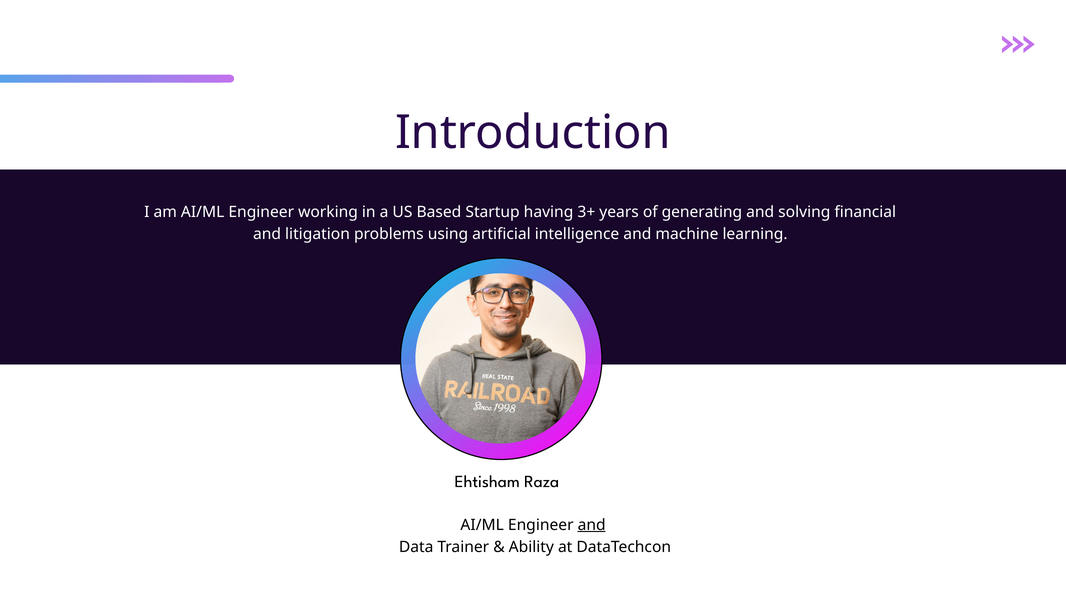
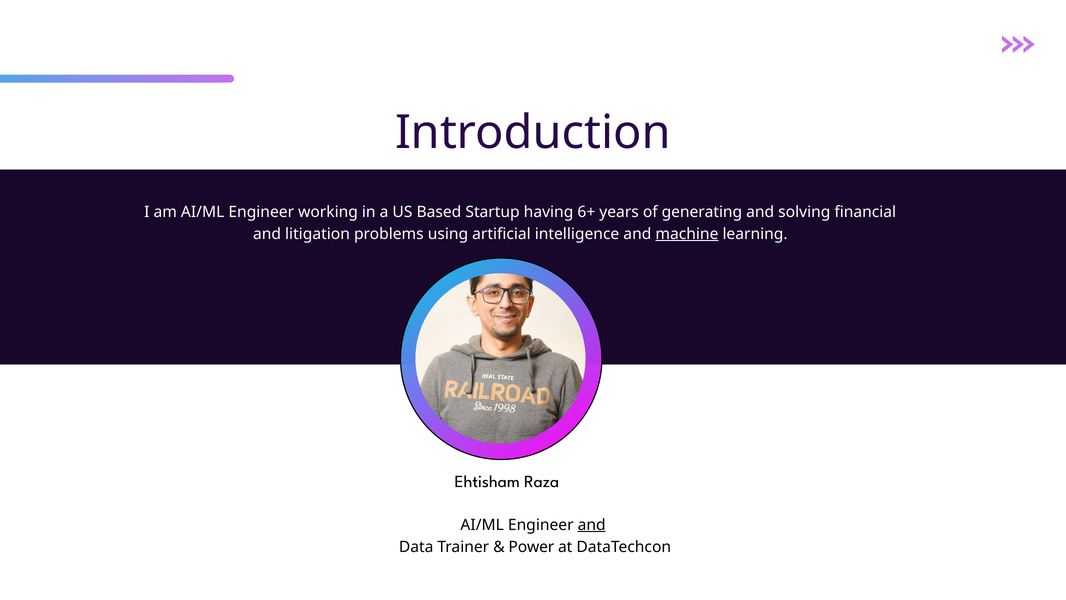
3+: 3+ -> 6+ (586, 212)
machine underline: none -> present (687, 234)
Ability: Ability -> Power (531, 547)
